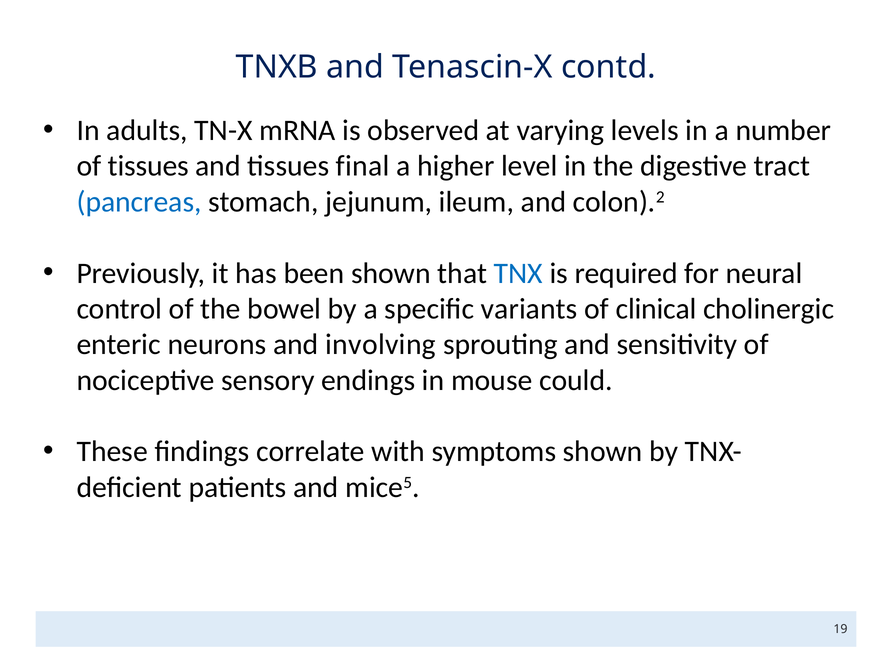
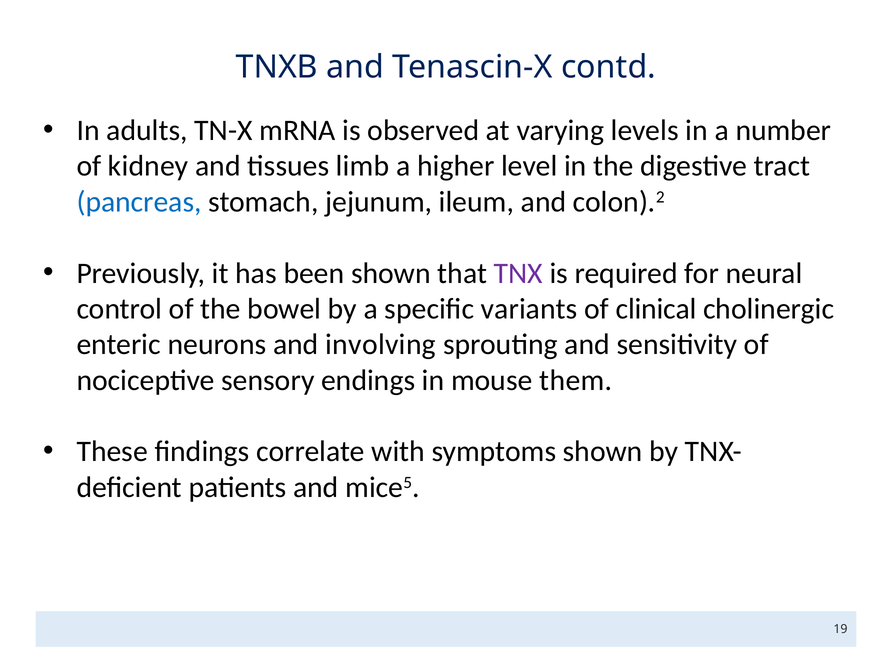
of tissues: tissues -> kidney (148, 166)
final: final -> limb (363, 166)
TNX colour: blue -> purple (518, 273)
could: could -> them (576, 380)
